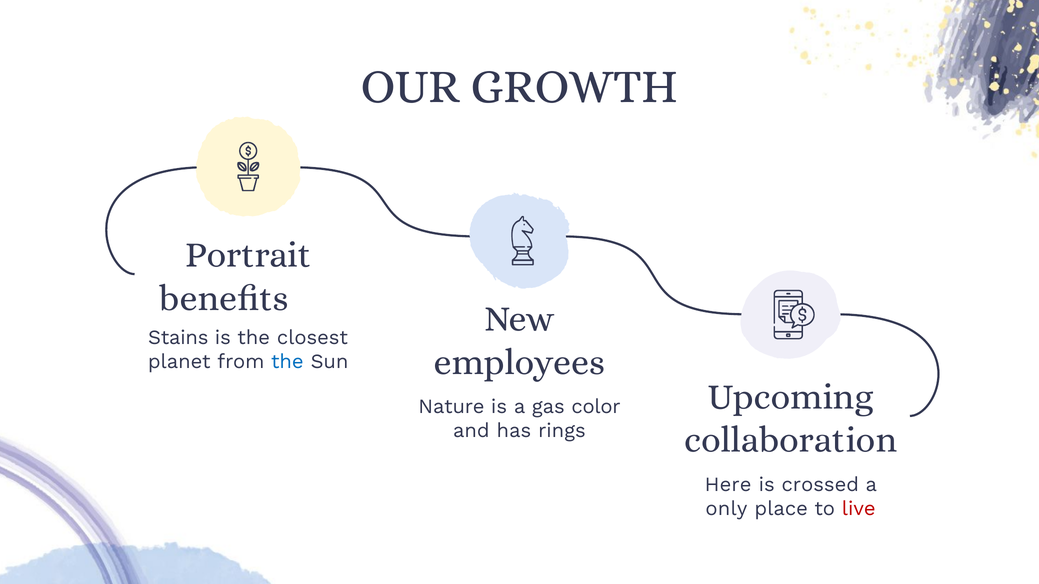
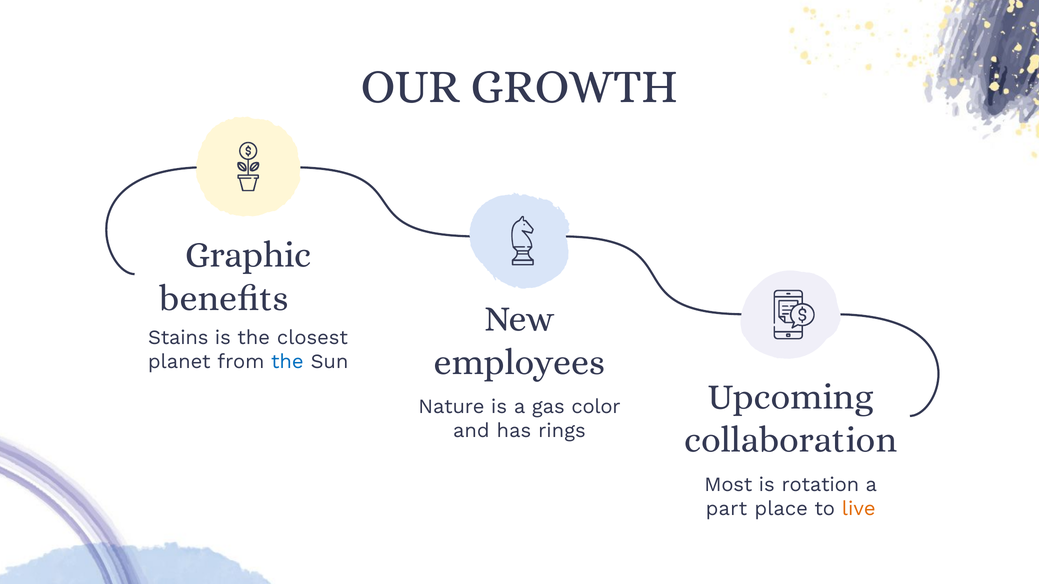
Portrait: Portrait -> Graphic (248, 255)
Here: Here -> Most (728, 485)
crossed: crossed -> rotation (820, 485)
only: only -> part (726, 509)
live colour: red -> orange (859, 509)
